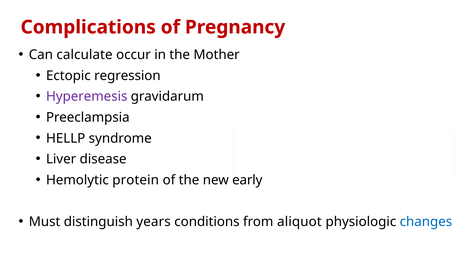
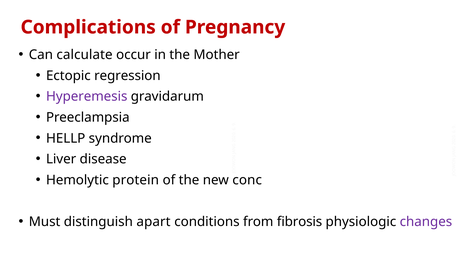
early: early -> conc (247, 180)
years: years -> apart (154, 221)
aliquot: aliquot -> fibrosis (300, 221)
changes colour: blue -> purple (426, 221)
